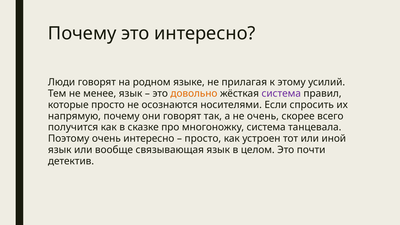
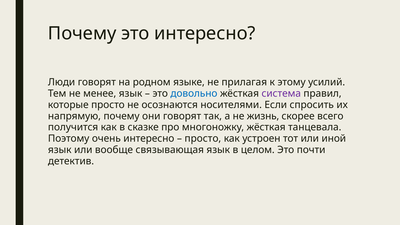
довольно colour: orange -> blue (194, 94)
не очень: очень -> жизнь (263, 116)
многоножку система: система -> жёсткая (266, 127)
